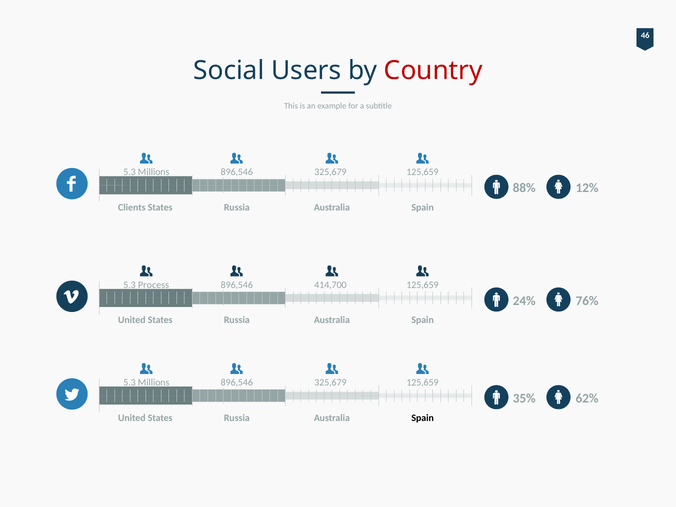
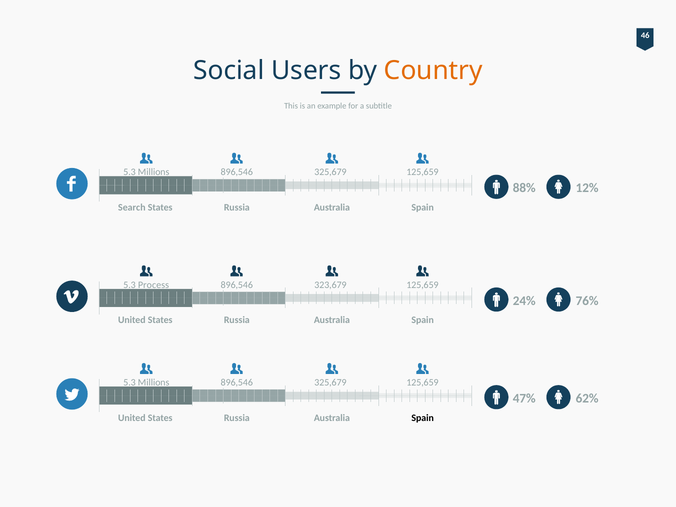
Country colour: red -> orange (433, 71)
Clients: Clients -> Search (132, 207)
414,700: 414,700 -> 323,679 (330, 285)
35%: 35% -> 47% (524, 398)
